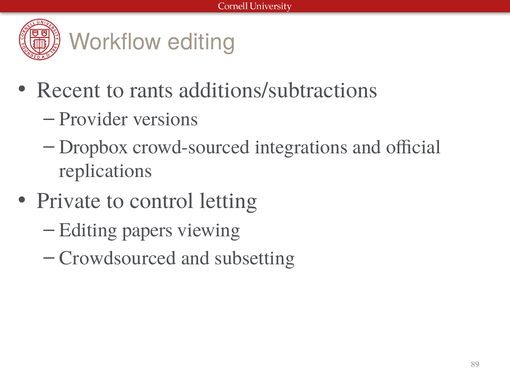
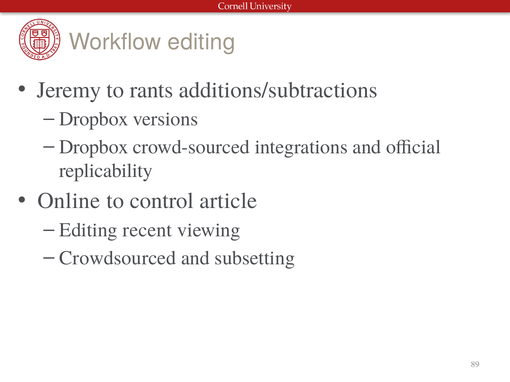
Recent: Recent -> Jeremy (69, 90)
Provider: Provider -> Dropbox (94, 119)
replications: replications -> replicability (106, 171)
Private: Private -> Online (69, 201)
letting: letting -> article (228, 201)
papers: papers -> recent (147, 230)
